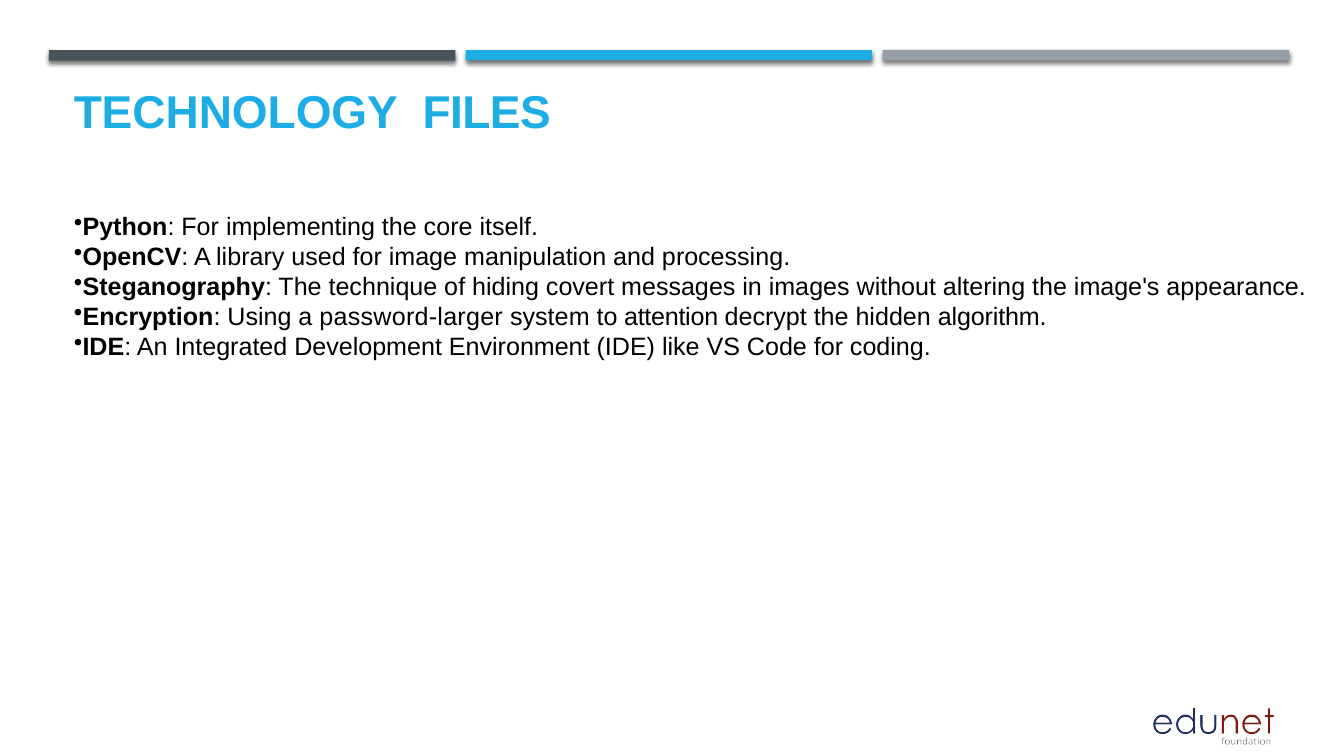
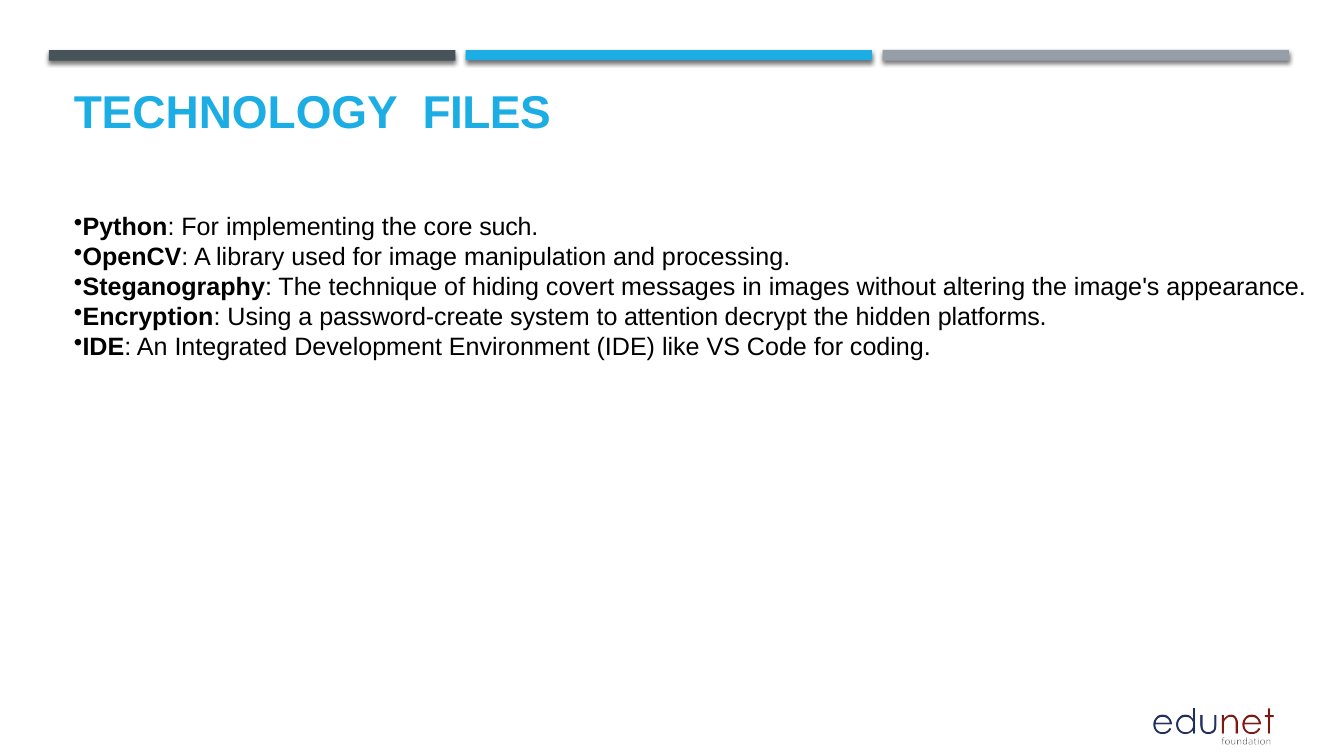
itself: itself -> such (509, 227)
password-larger: password-larger -> password-create (411, 317)
algorithm: algorithm -> platforms (992, 317)
